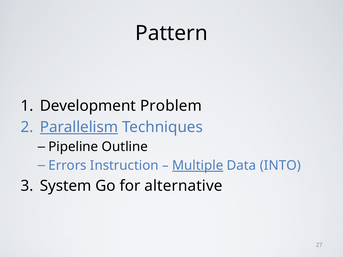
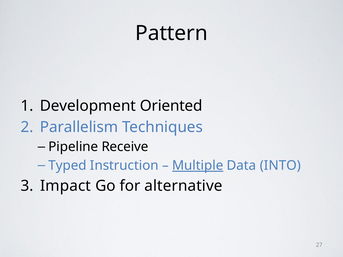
Problem: Problem -> Oriented (171, 106)
Parallelism underline: present -> none (79, 127)
Outline: Outline -> Receive (125, 147)
Errors: Errors -> Typed (68, 166)
System: System -> Impact (66, 186)
